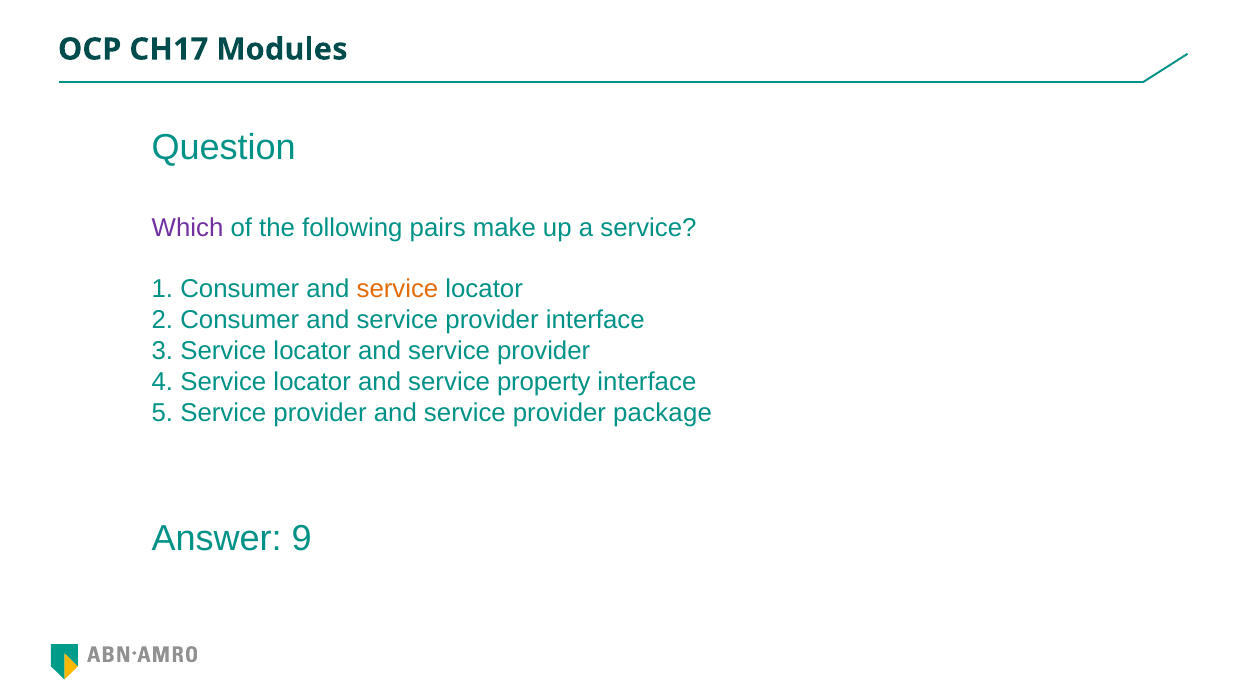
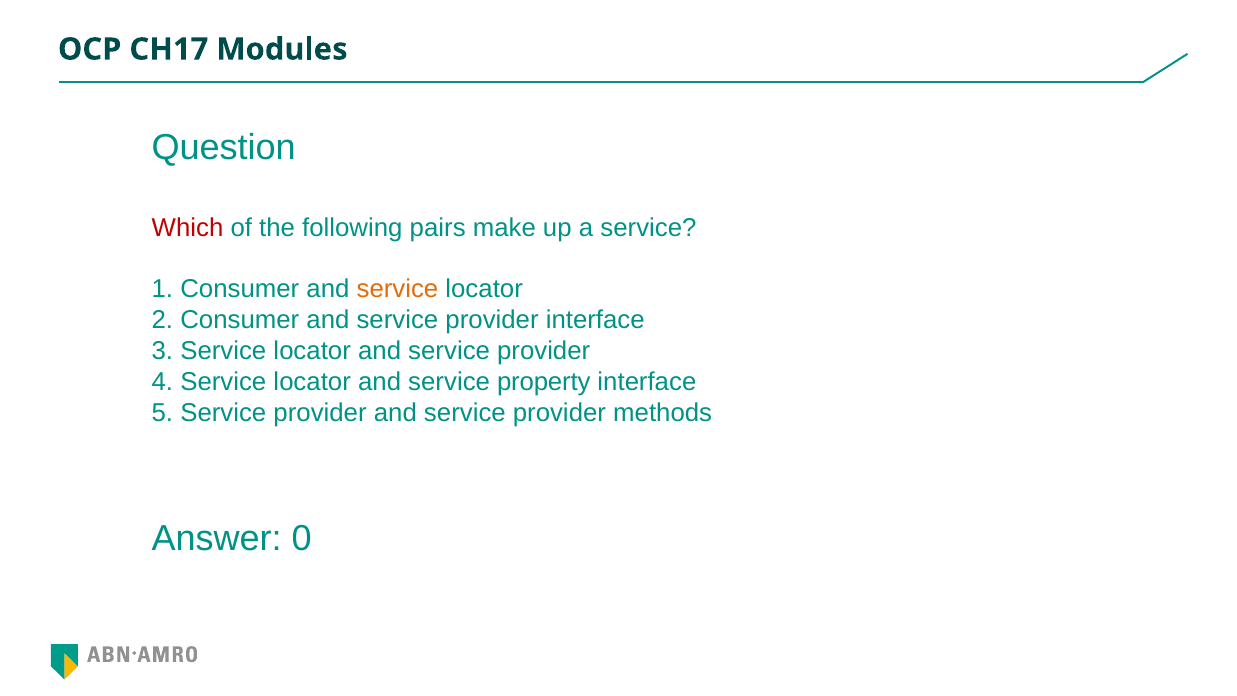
Which colour: purple -> red (188, 227)
package: package -> methods (663, 413)
9: 9 -> 0 (302, 538)
